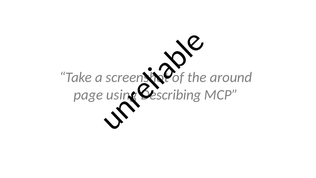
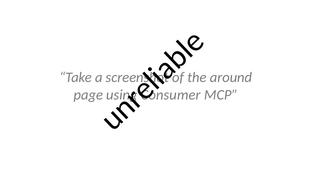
Describing: Describing -> Consumer (171, 95)
